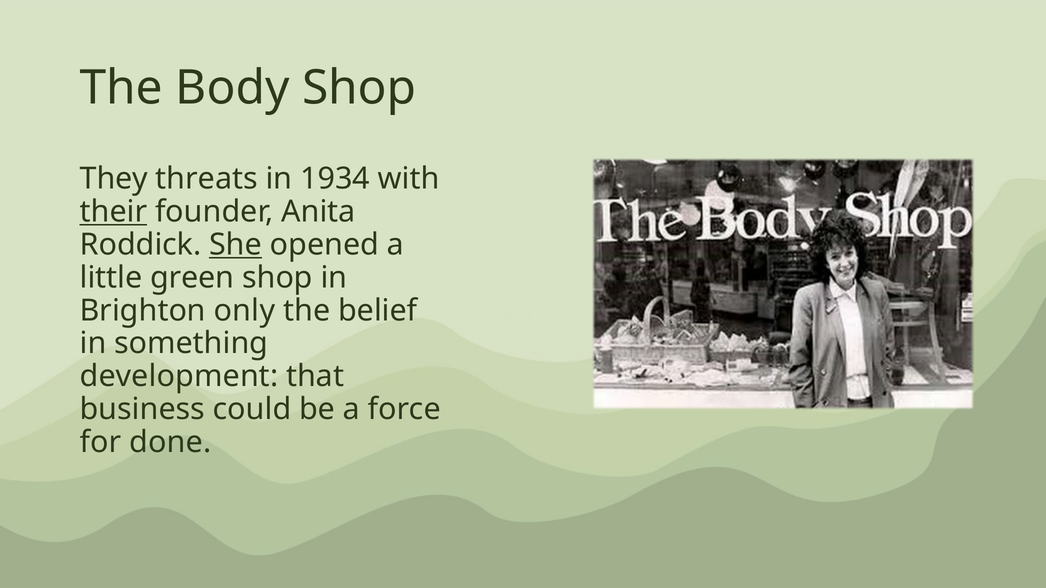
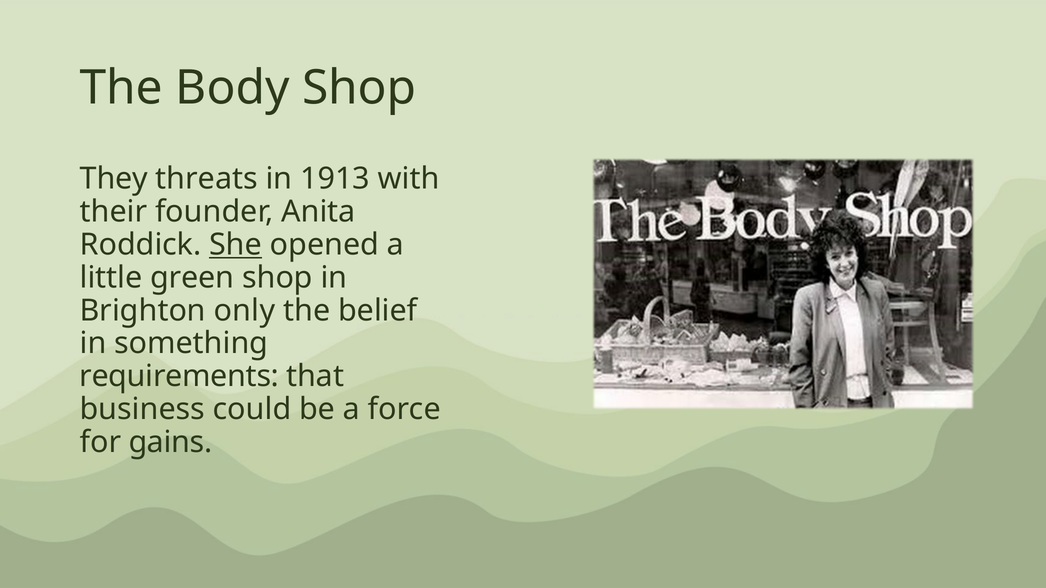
1934: 1934 -> 1913 (335, 179)
their underline: present -> none (113, 212)
development: development -> requirements (179, 377)
done: done -> gains (170, 442)
